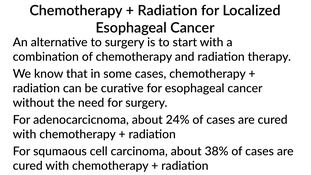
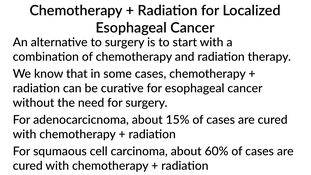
24%: 24% -> 15% (178, 120)
38%: 38% -> 60% (217, 151)
